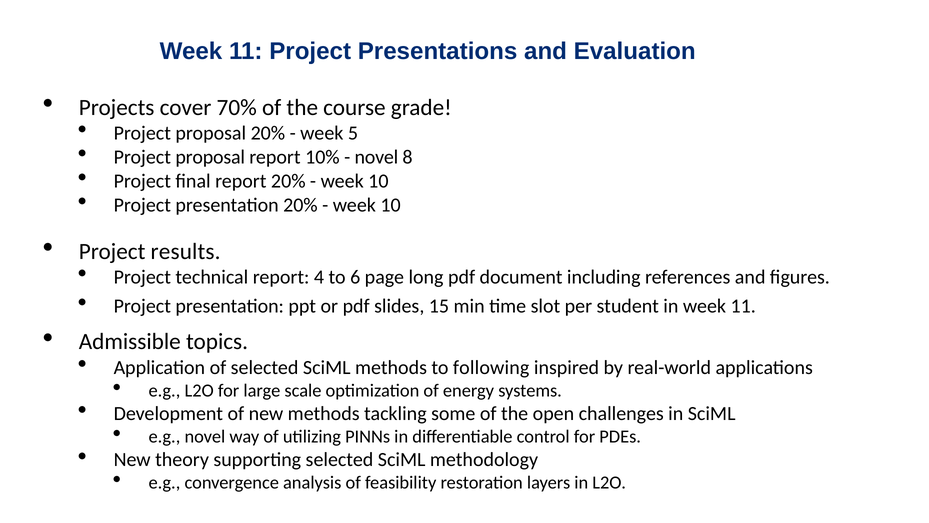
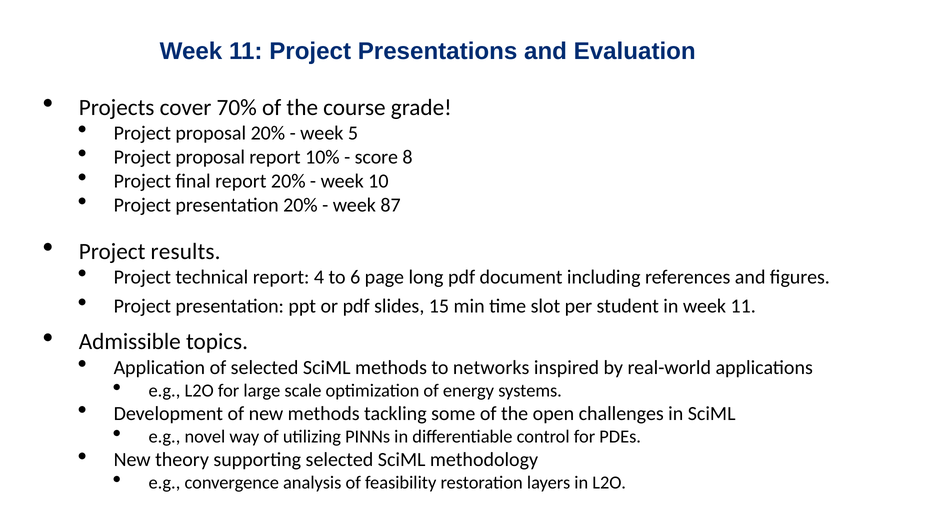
novel: novel -> score (376, 157)
10: 10 -> 87 (391, 205)
following: following -> networks (491, 367)
